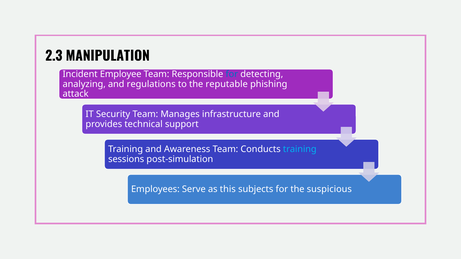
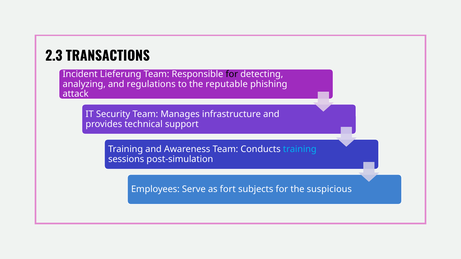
MANIPULATION: MANIPULATION -> TRANSACTIONS (108, 56)
Employee: Employee -> Lieferung (121, 74)
for colour: blue -> black (232, 74)
this: this -> fort (228, 190)
